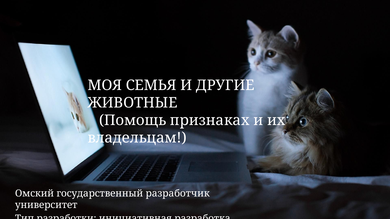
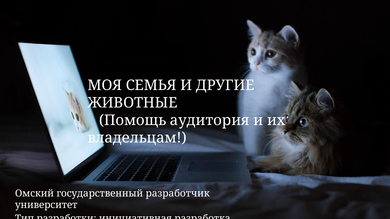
признаках: признаках -> аудитория (210, 120)
